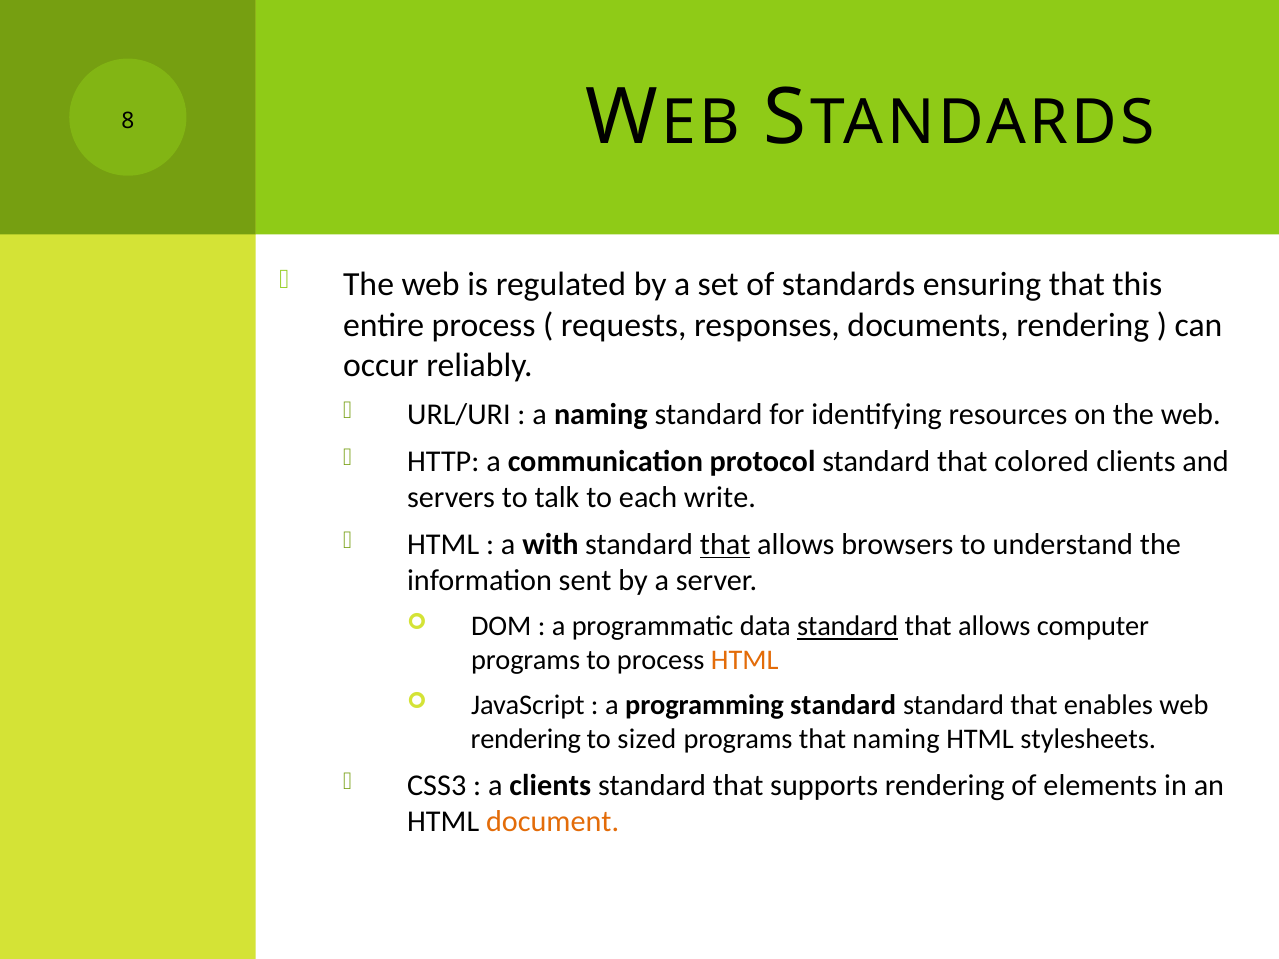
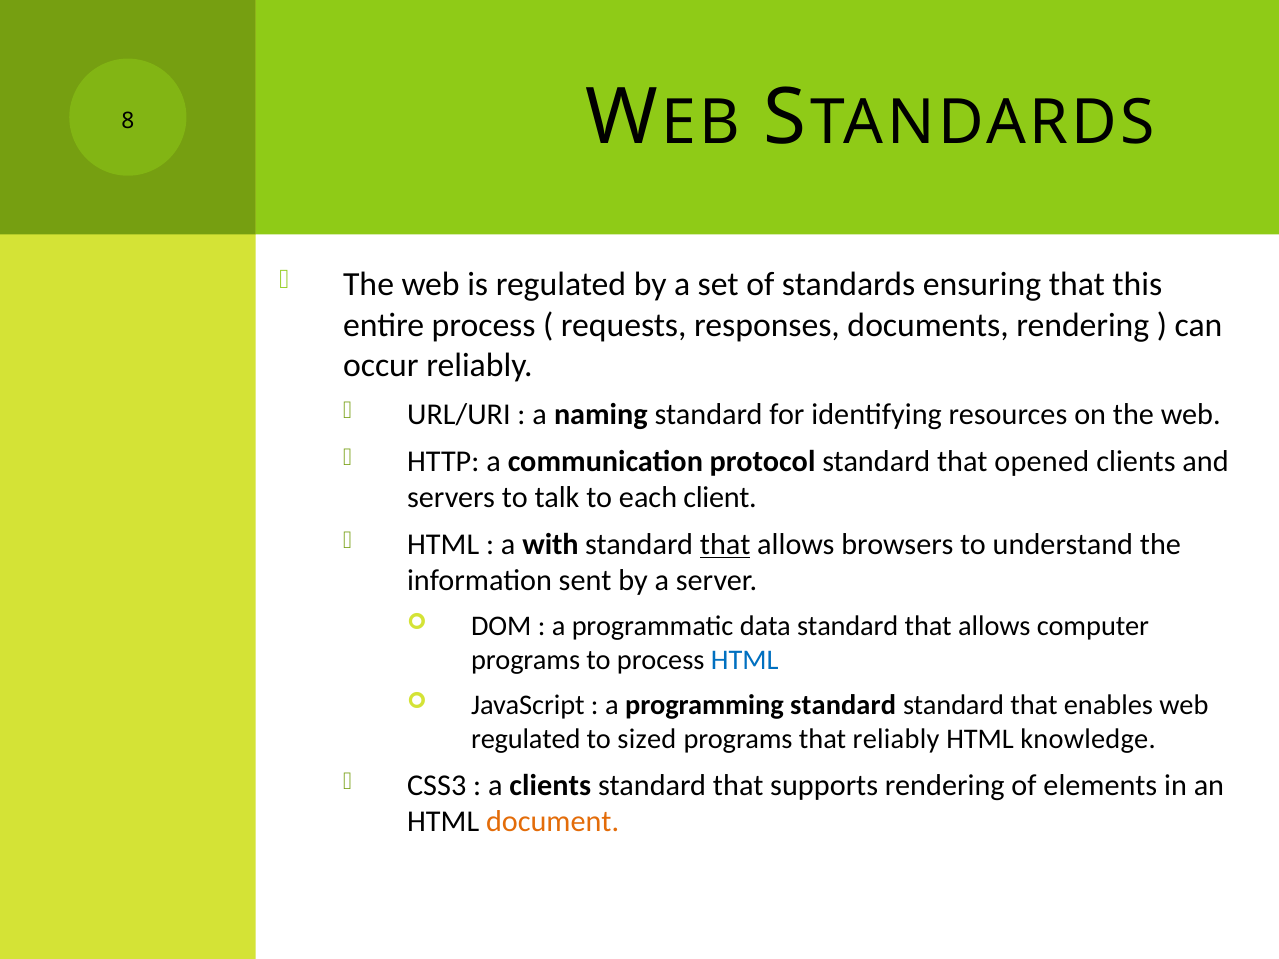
colored: colored -> opened (1042, 461)
write: write -> client (720, 498)
standard underline: present -> none (848, 627)
HTML colour: orange -> blue (745, 661)
rendering: rendering -> regulated (526, 740)
that naming: naming -> reliably (896, 740)
stylesheets: stylesheets -> knowledge (1088, 740)
